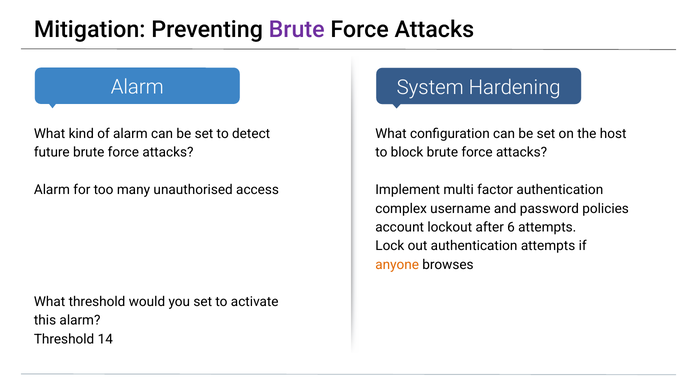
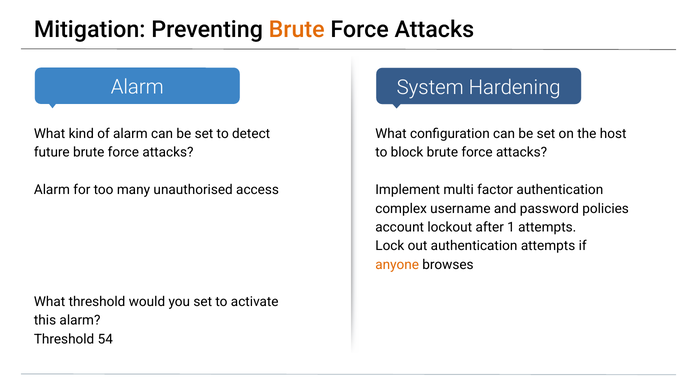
Brute colour: purple -> orange (297, 30)
6: 6 -> 1 (511, 227)
14: 14 -> 54 (105, 339)
